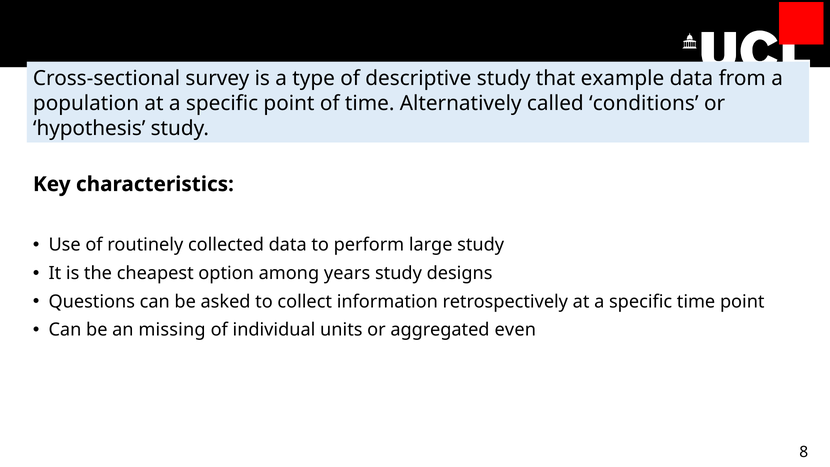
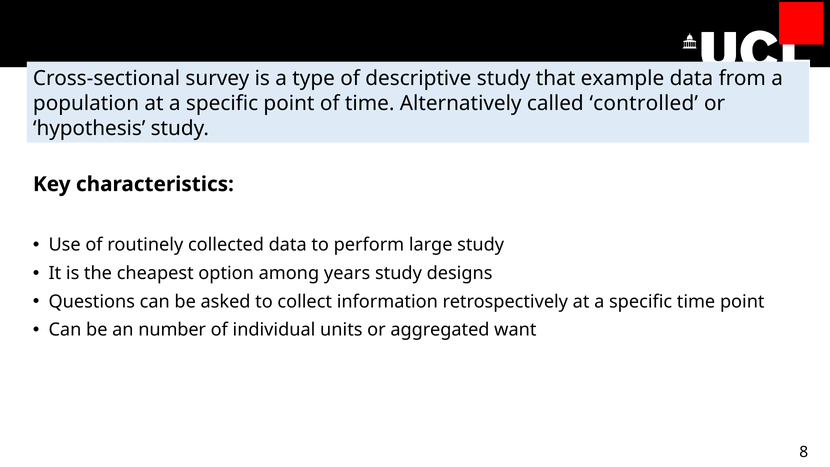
conditions: conditions -> controlled (644, 104)
missing: missing -> number (172, 330)
even: even -> want (515, 330)
